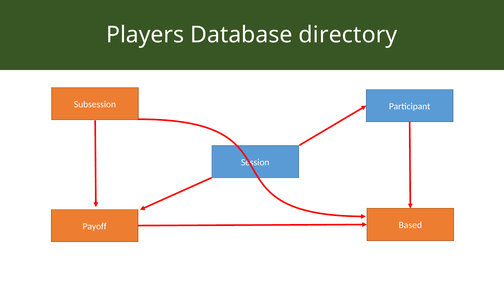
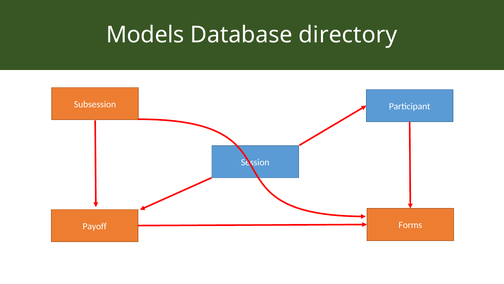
Players: Players -> Models (145, 35)
Based: Based -> Forms (410, 225)
